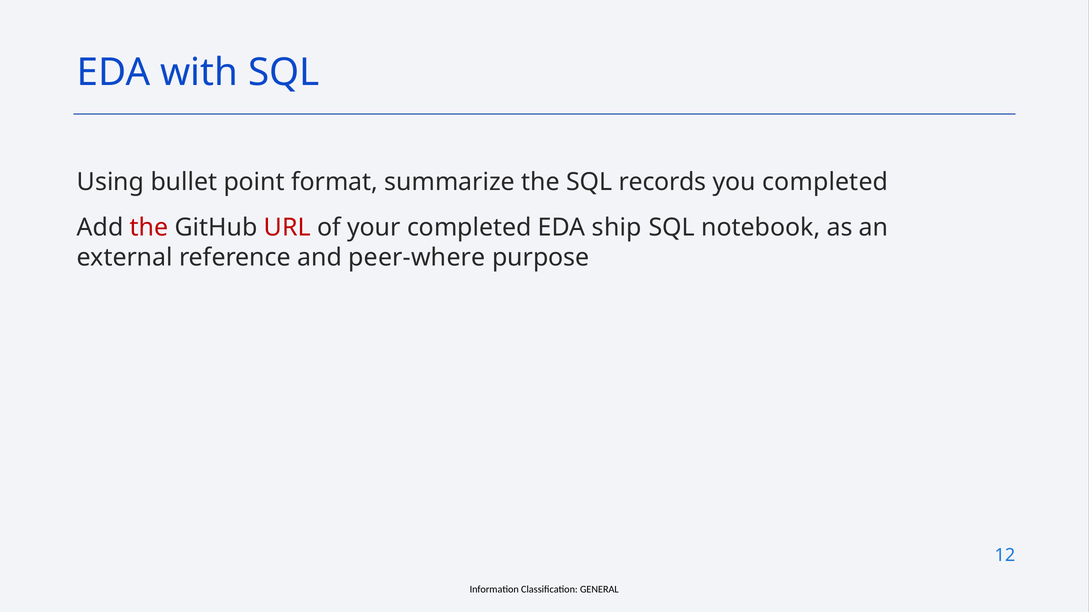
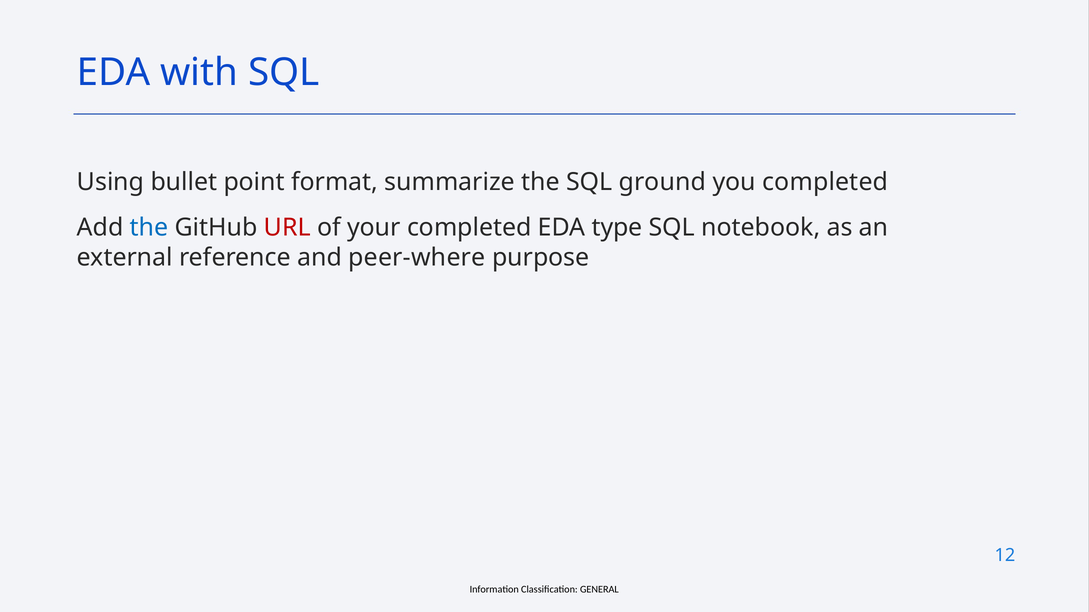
records: records -> ground (662, 182)
the colour: red -> blue (149, 228)
ship: ship -> type (617, 228)
